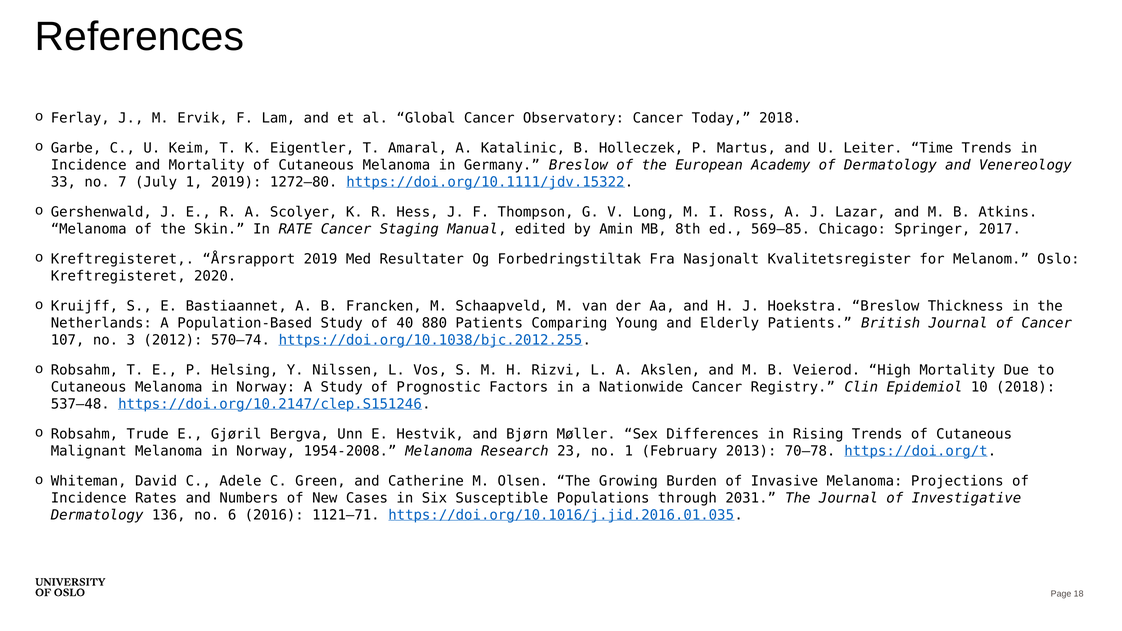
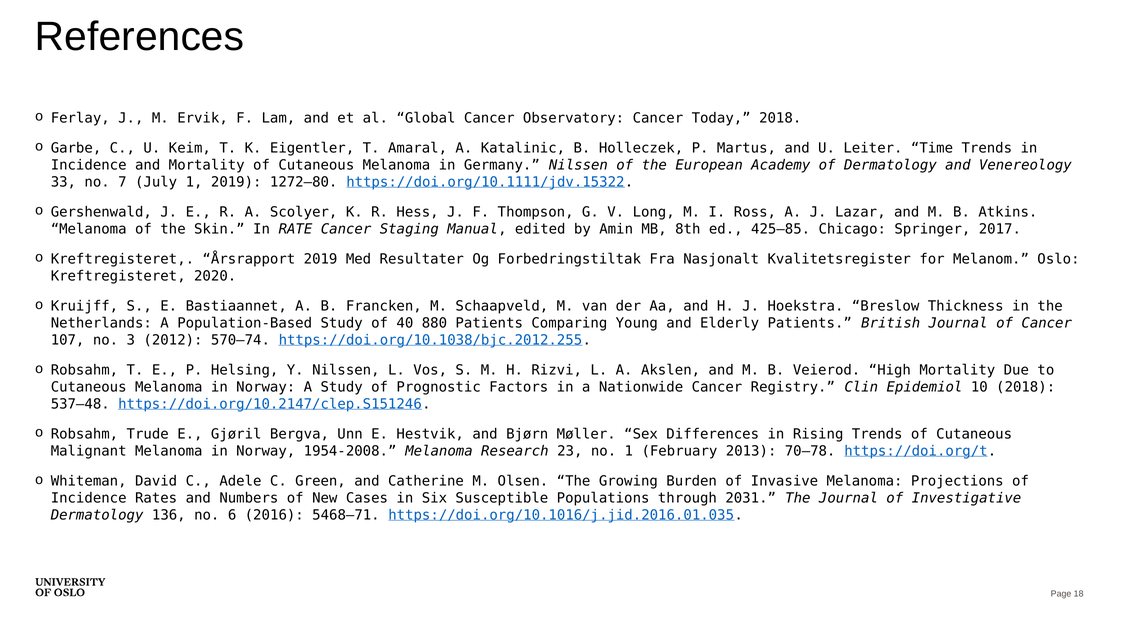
Germany Breslow: Breslow -> Nilssen (578, 165)
569–85: 569–85 -> 425–85 (781, 229)
1121–71: 1121–71 -> 5468–71 (346, 515)
